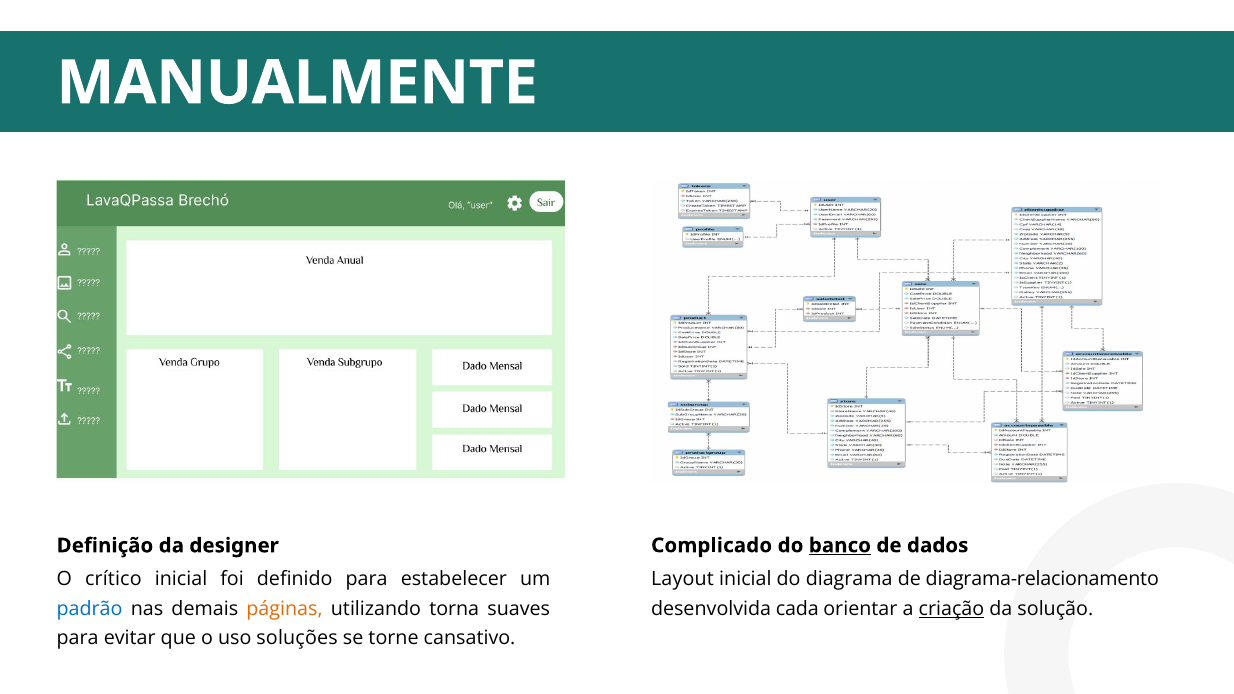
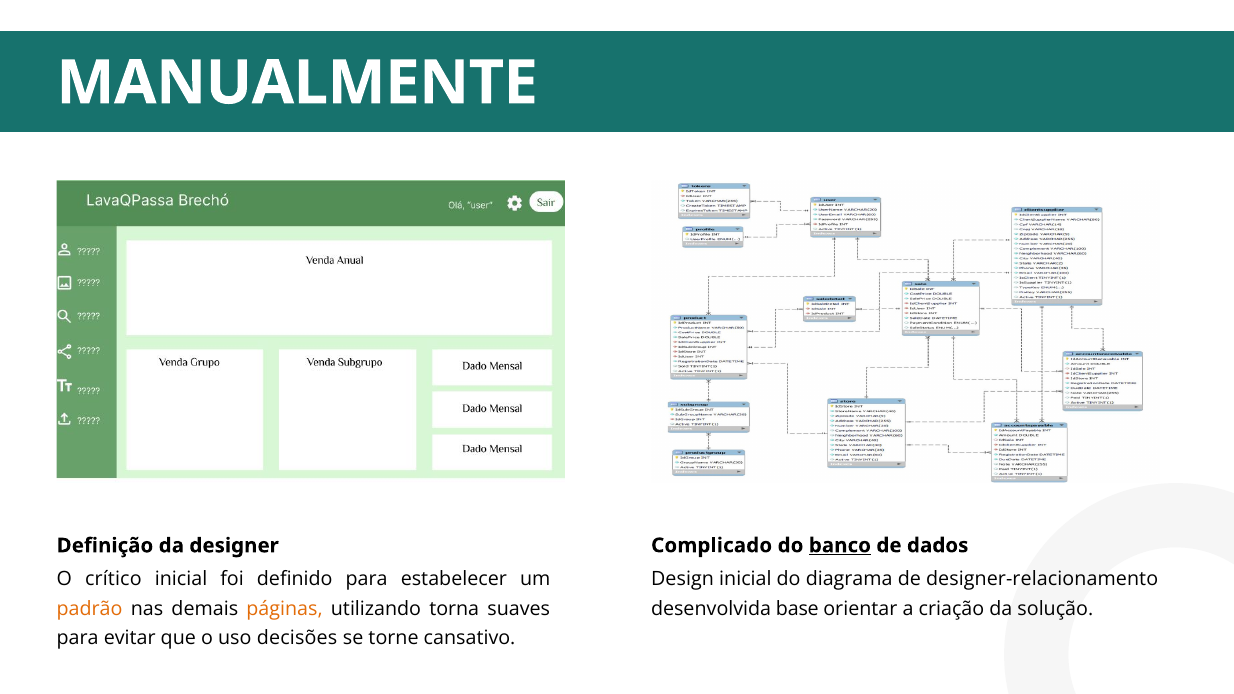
Layout: Layout -> Design (682, 579)
diagrama-relacionamento: diagrama-relacionamento -> designer-relacionamento (1042, 579)
cada: cada -> base (797, 609)
criação underline: present -> none (951, 609)
padrão colour: blue -> orange (90, 609)
soluções: soluções -> decisões (297, 639)
